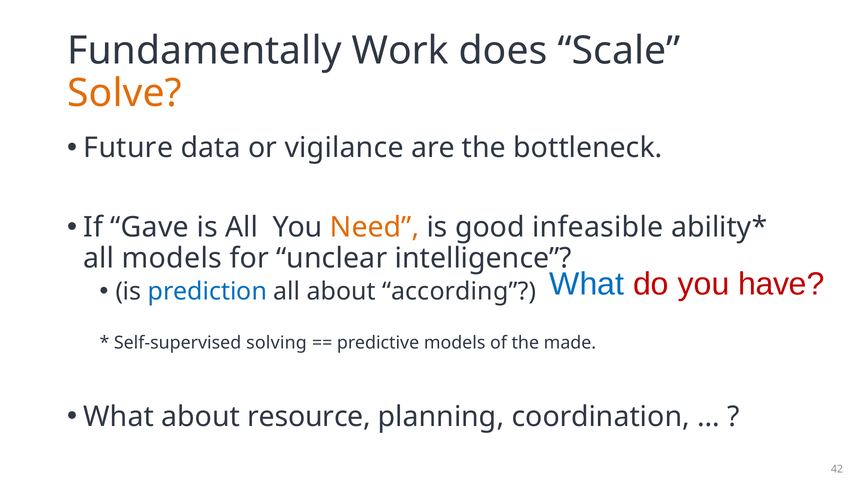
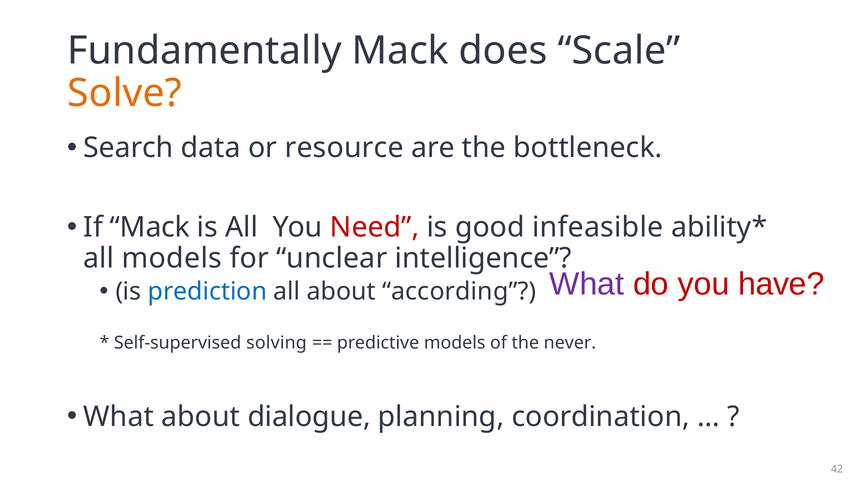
Fundamentally Work: Work -> Mack (400, 51)
Future: Future -> Search (129, 148)
vigilance: vigilance -> resource (344, 148)
If Gave: Gave -> Mack (150, 227)
Need colour: orange -> red (375, 227)
What colour: blue -> purple (587, 284)
made: made -> never (570, 343)
resource: resource -> dialogue (309, 416)
